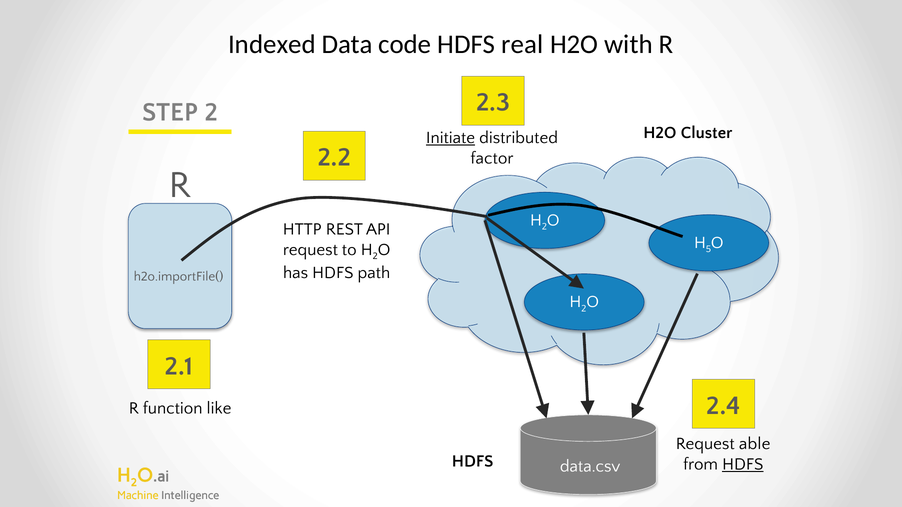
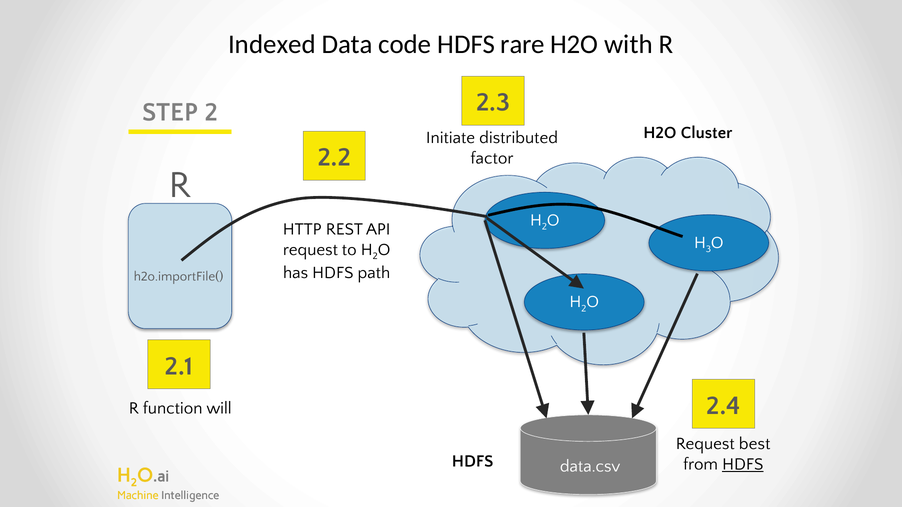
real: real -> rare (523, 45)
Initiate underline: present -> none (451, 138)
5: 5 -> 3 (708, 249)
like: like -> will (219, 408)
able: able -> best (755, 444)
